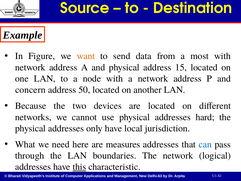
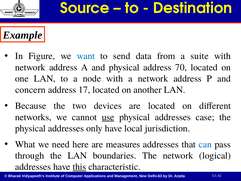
want colour: orange -> blue (86, 56)
most: most -> suite (200, 56)
15: 15 -> 70 (181, 67)
50: 50 -> 17 (84, 90)
use underline: none -> present (108, 117)
hard: hard -> case (205, 117)
